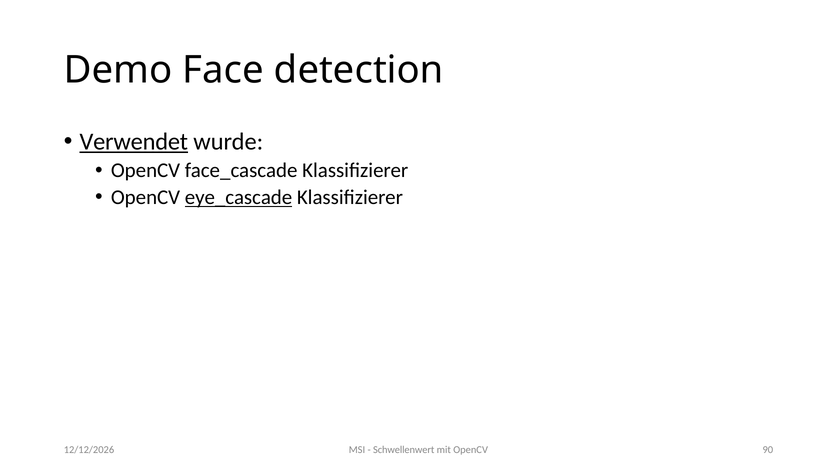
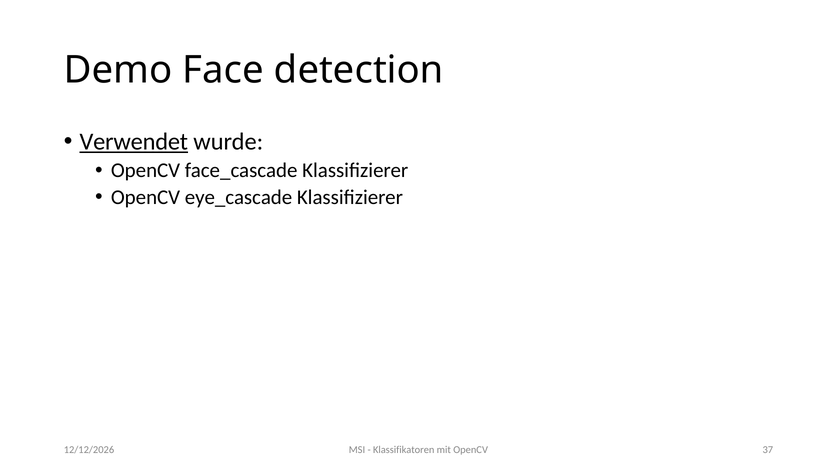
eye_cascade underline: present -> none (238, 197)
Schwellenwert: Schwellenwert -> Klassifikatoren (404, 450)
90: 90 -> 37 (768, 450)
